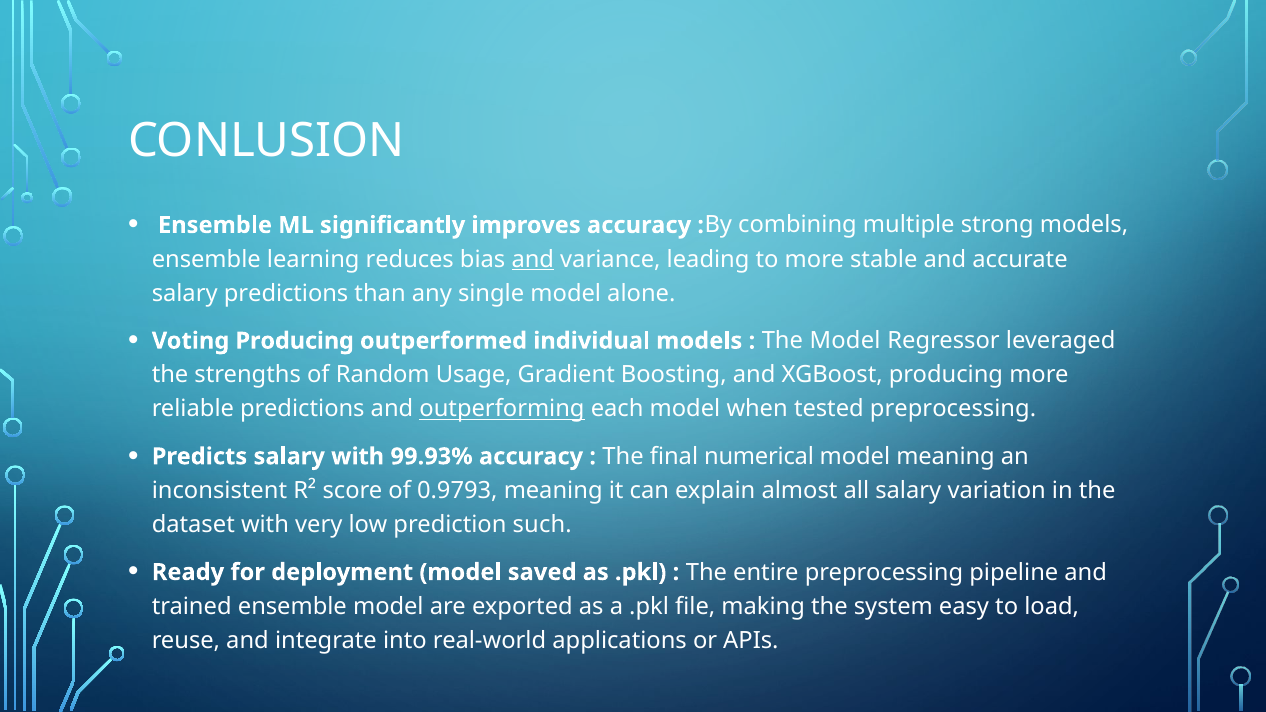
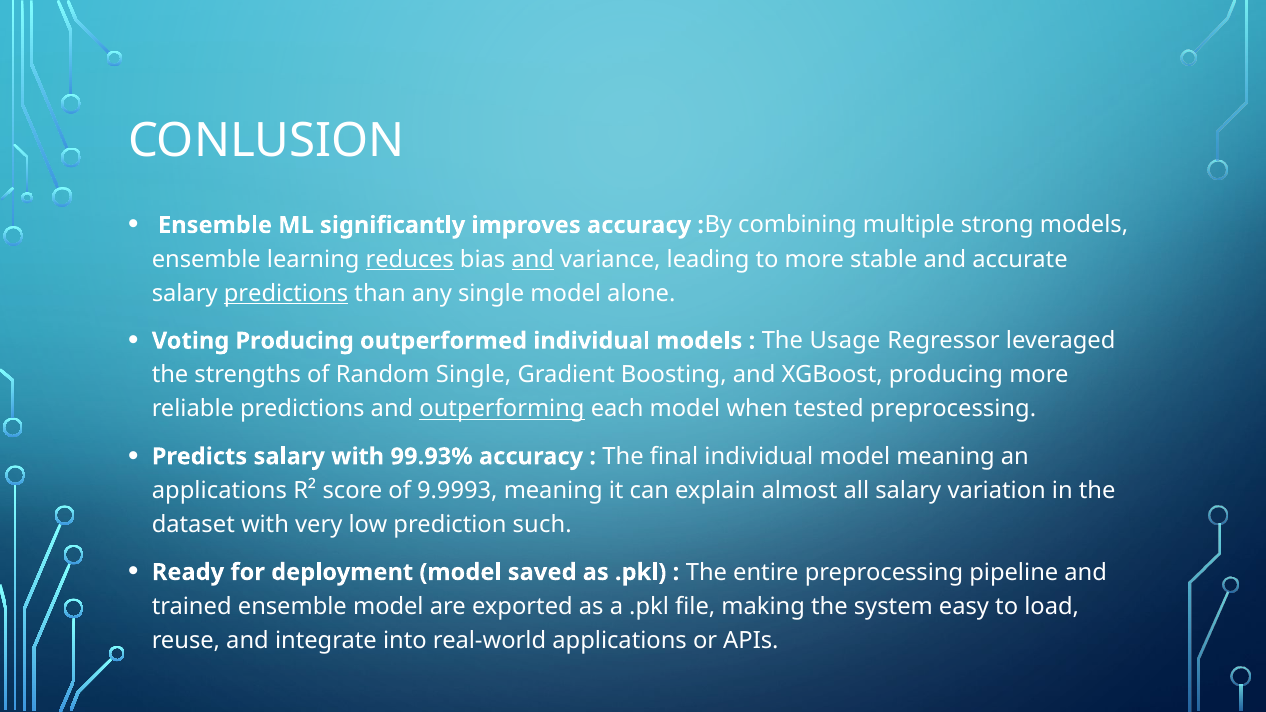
reduces underline: none -> present (410, 259)
predictions underline: none -> present (286, 294)
The Model: Model -> Usage (845, 341)
Random Usage: Usage -> Single (474, 375)
final numerical: numerical -> individual (759, 457)
inconsistent: inconsistent -> applications (219, 491)
0.9793: 0.9793 -> 9.9993 (457, 491)
